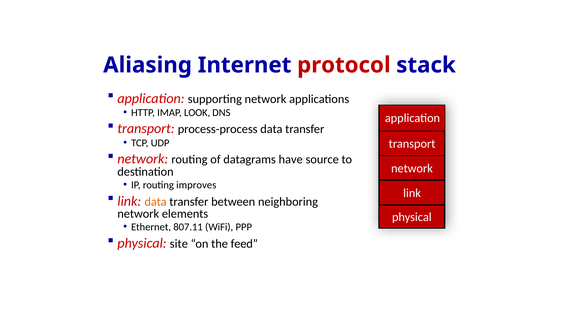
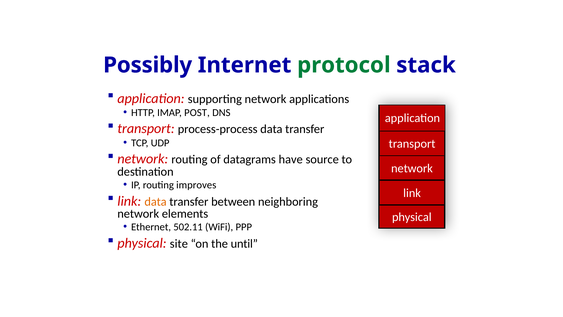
Aliasing: Aliasing -> Possibly (148, 65)
protocol colour: red -> green (344, 65)
LOOK: LOOK -> POST (197, 112)
807.11: 807.11 -> 502.11 (188, 227)
feed: feed -> until (244, 244)
